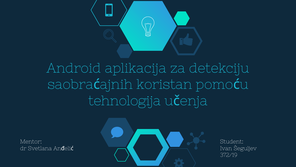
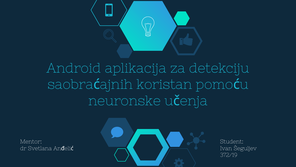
tehnologija: tehnologija -> neuronske (125, 100)
